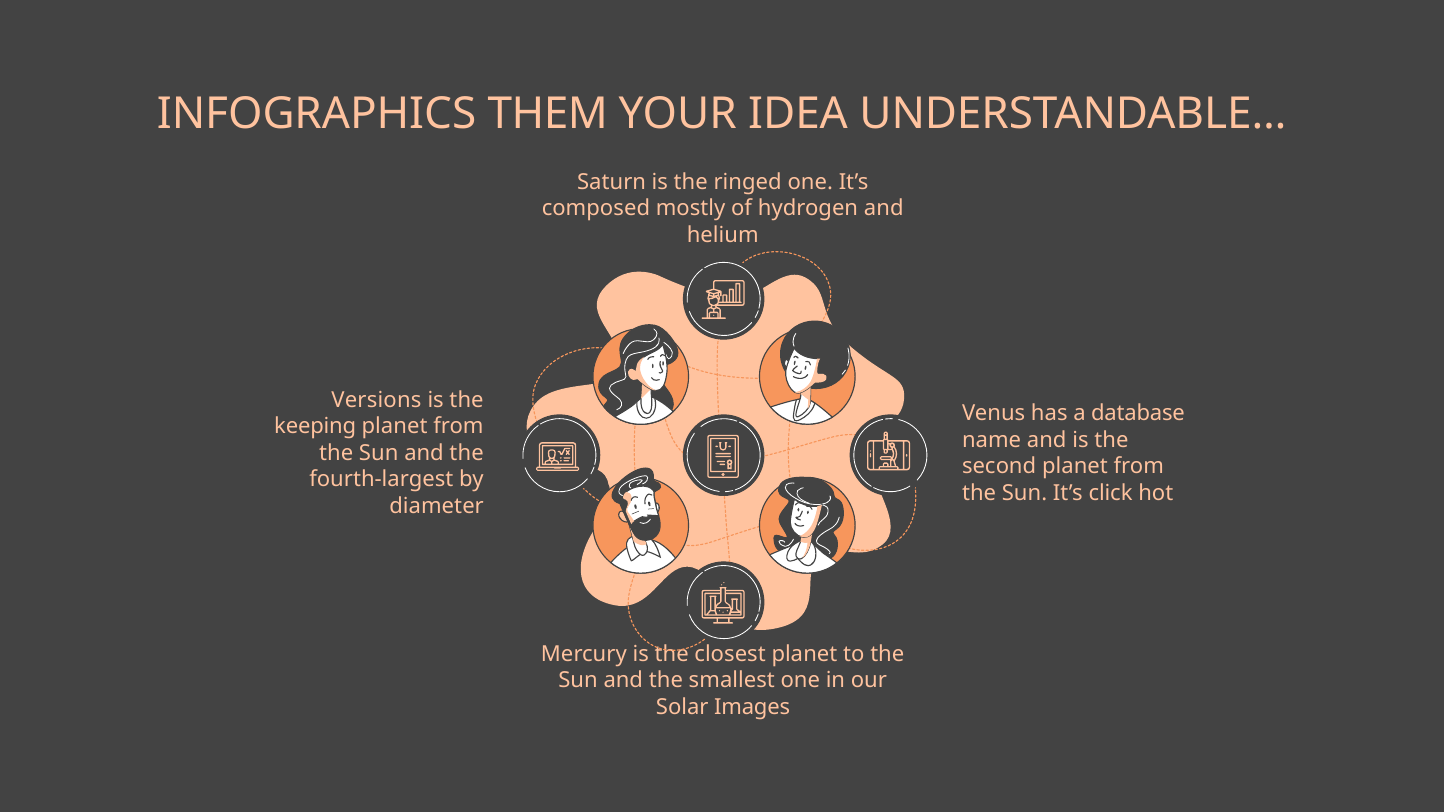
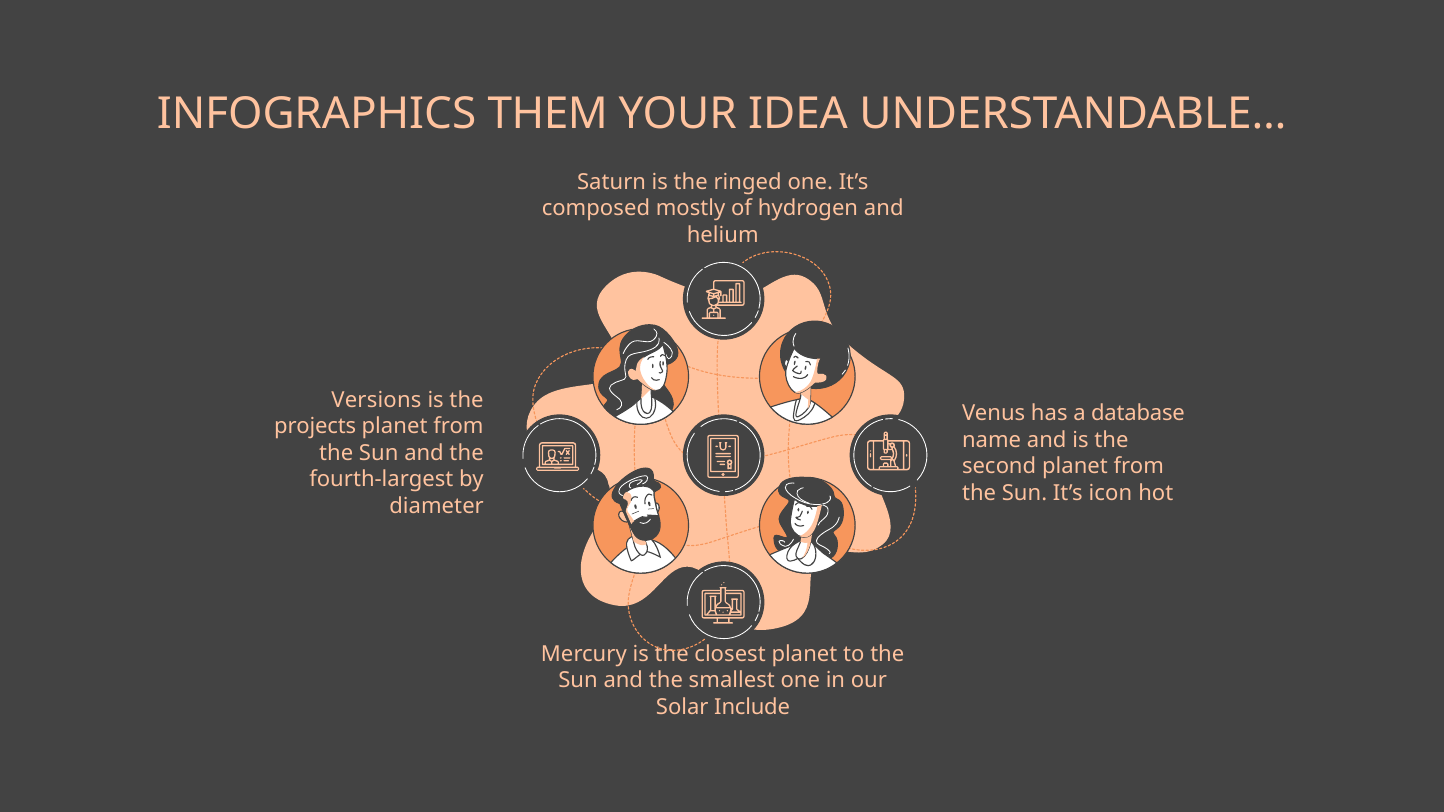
keeping: keeping -> projects (315, 427)
click: click -> icon (1110, 493)
Images: Images -> Include (752, 707)
